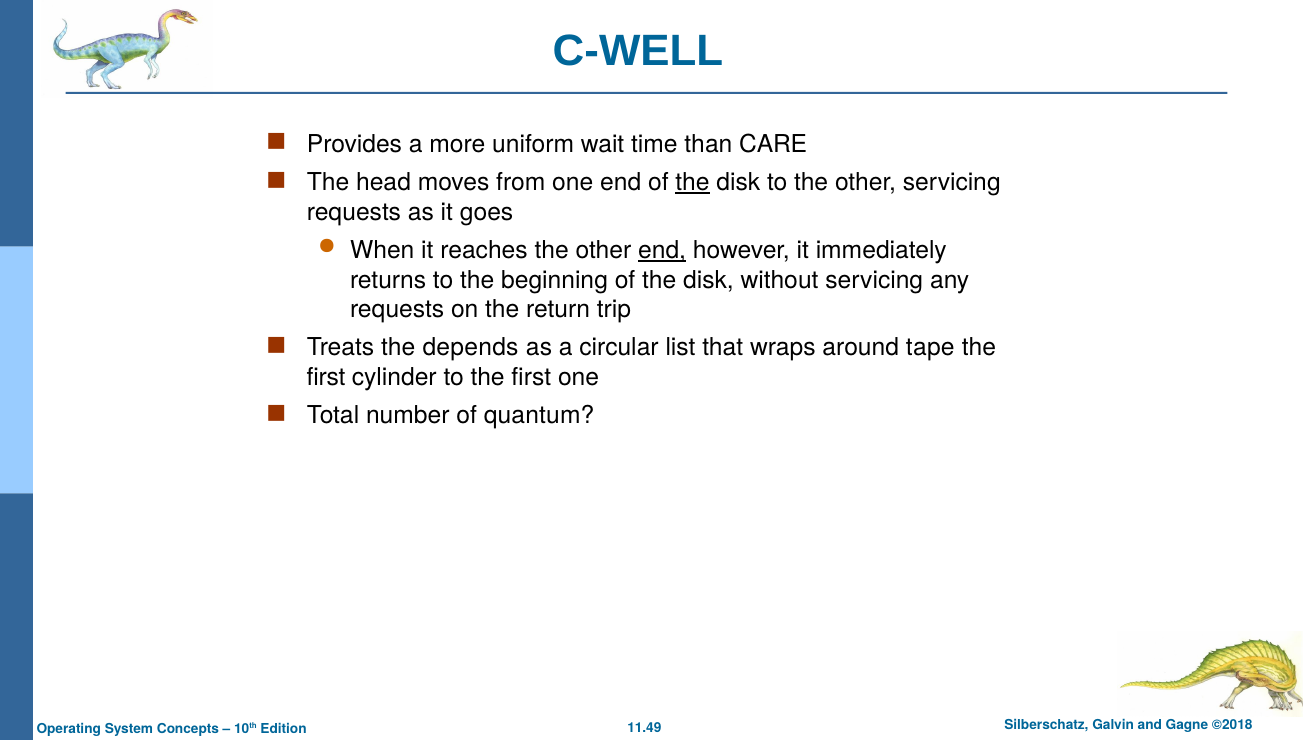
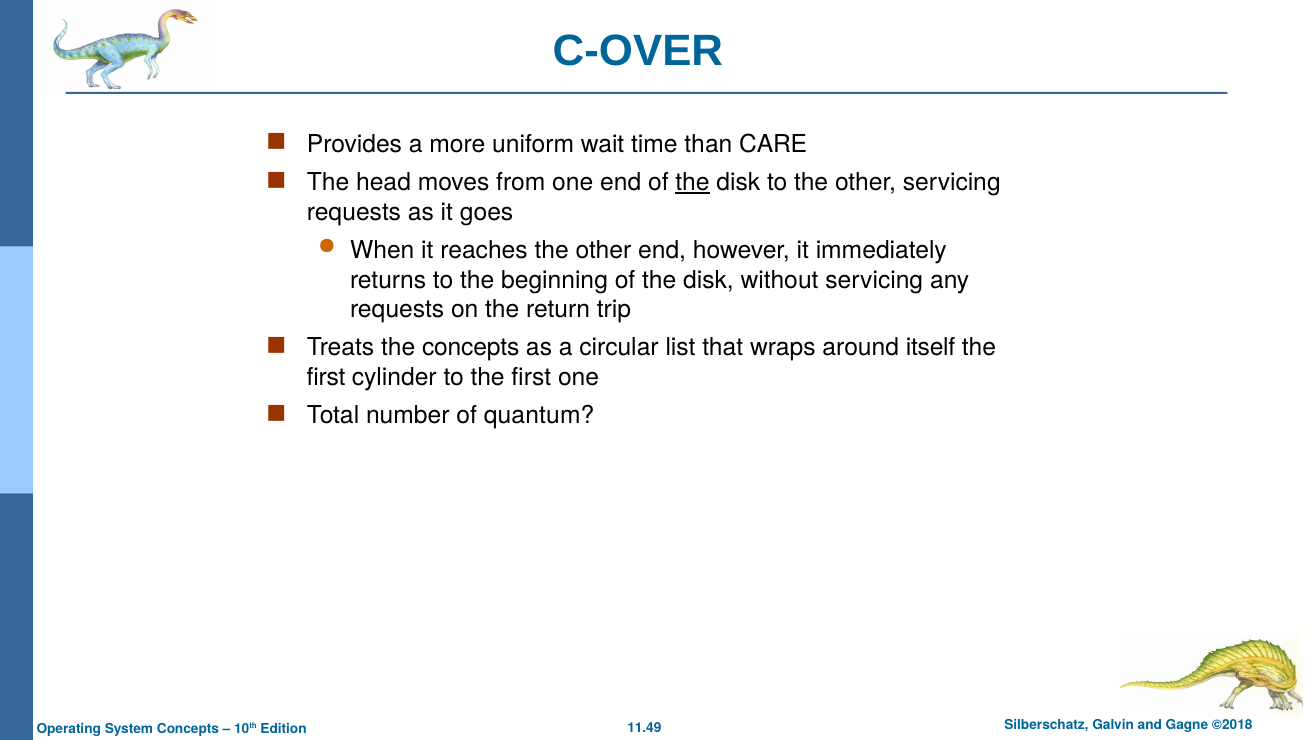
C-WELL: C-WELL -> C-OVER (638, 51)
end underline: present -> none (662, 250)
the depends: depends -> concepts (471, 348)
tape: tape -> itself (931, 348)
